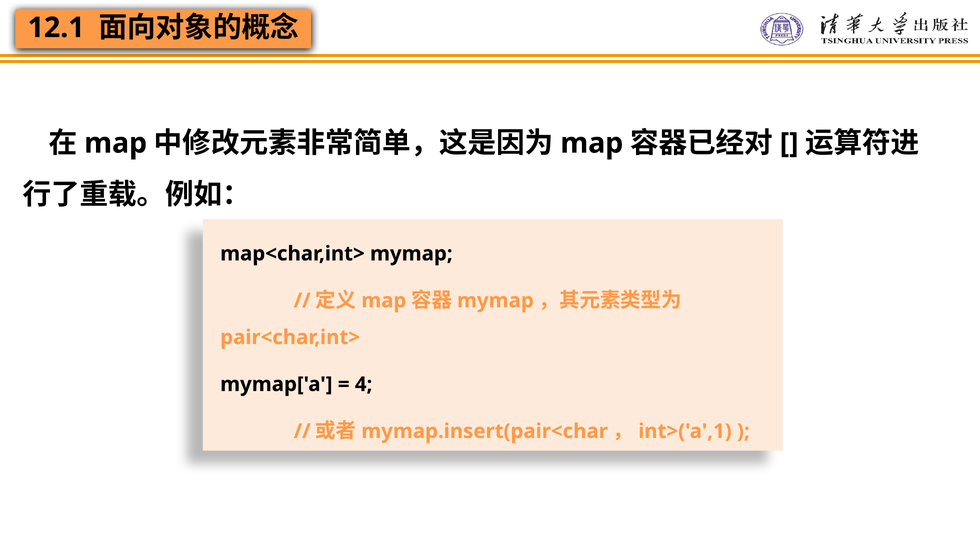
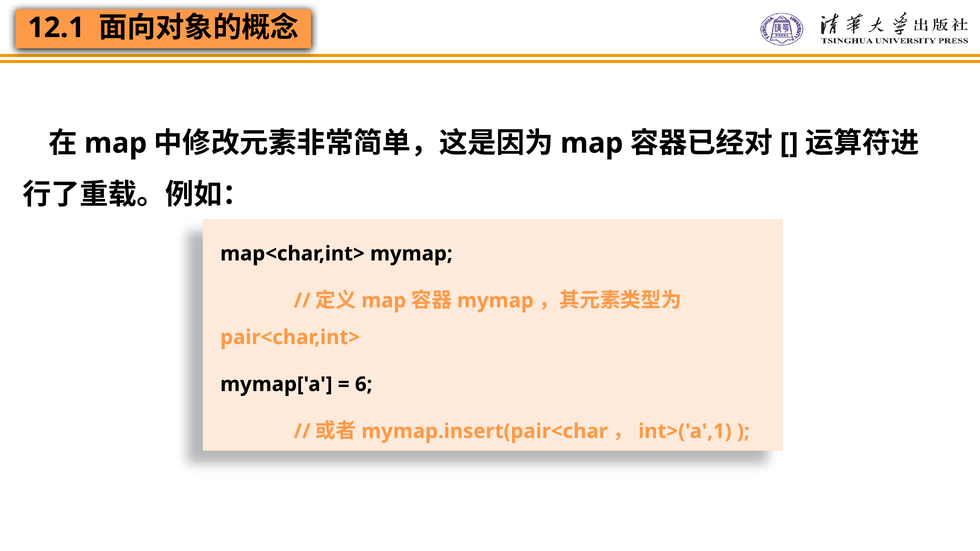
4: 4 -> 6 (364, 384)
